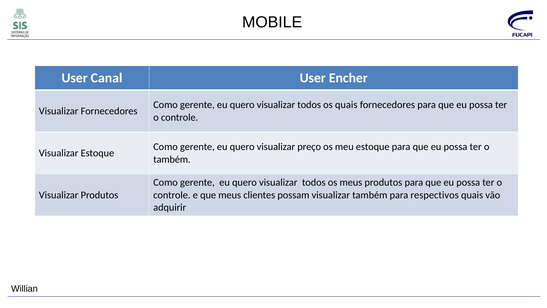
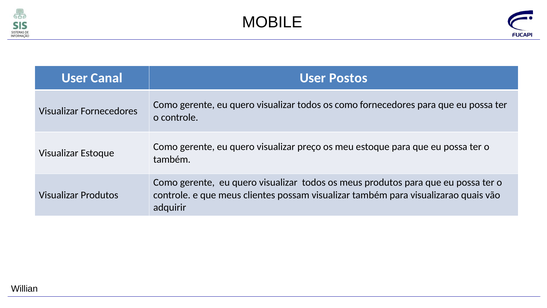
Encher: Encher -> Postos (348, 78)
os quais: quais -> como (346, 105)
respectivos: respectivos -> visualizarao (435, 195)
